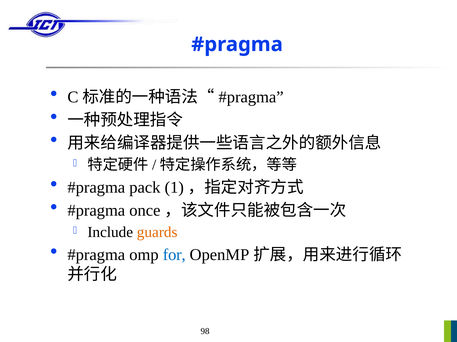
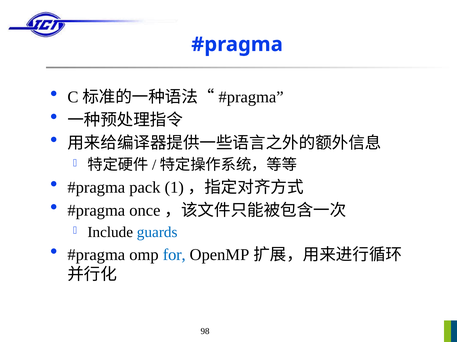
guards colour: orange -> blue (157, 233)
